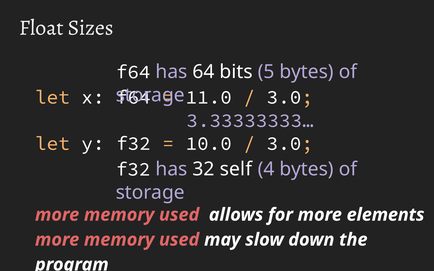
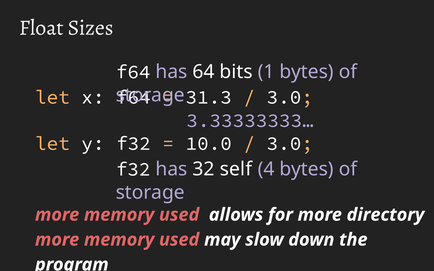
5: 5 -> 1 (266, 72)
11.0: 11.0 -> 31.3 (209, 97)
elements: elements -> directory (385, 215)
